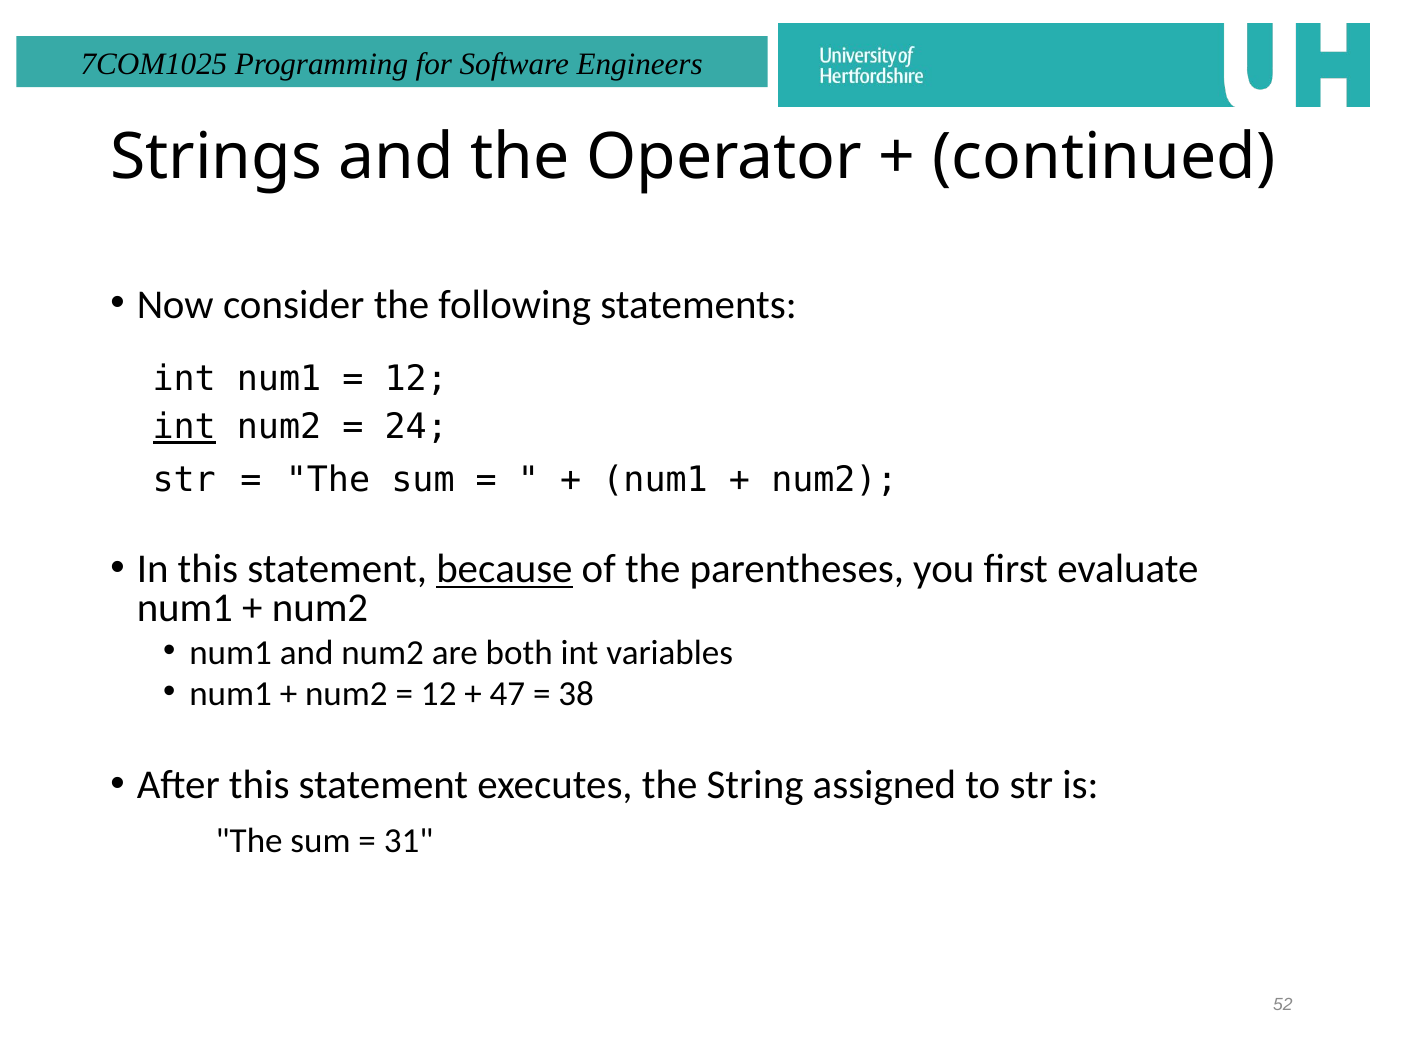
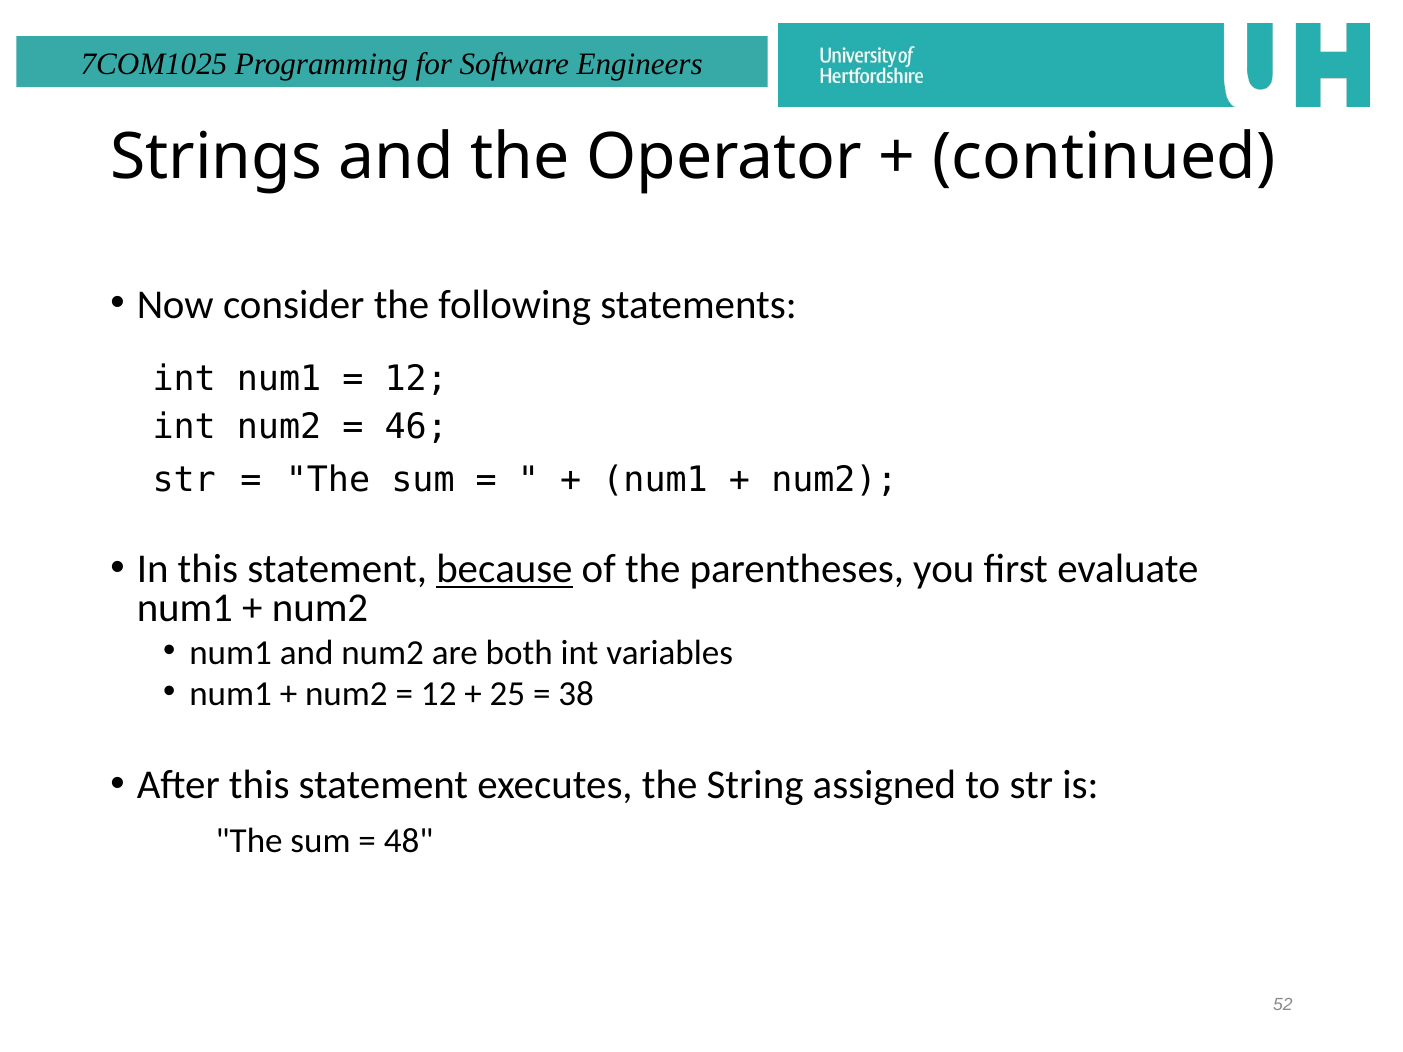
int underline: present -> none (184, 427)
24: 24 -> 46 (416, 427)
47: 47 -> 25 (507, 694)
31: 31 -> 48 (409, 841)
